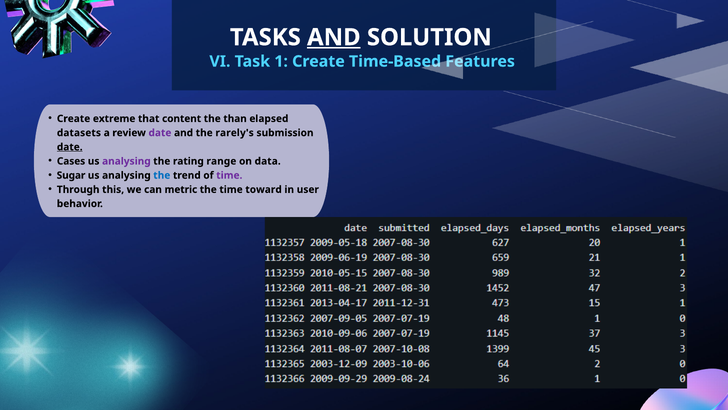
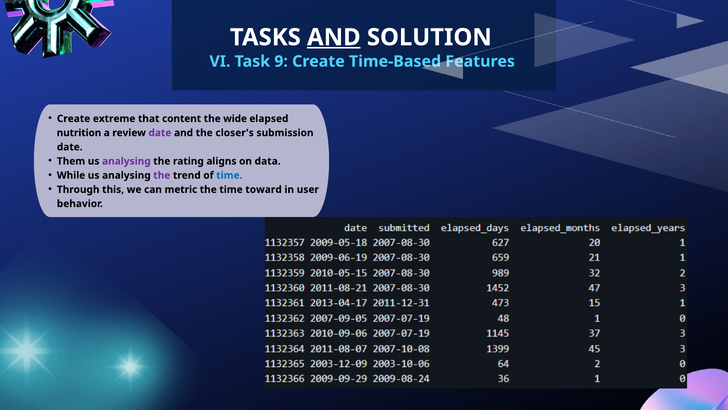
1: 1 -> 9 (281, 61)
than: than -> wide (235, 119)
datasets: datasets -> nutrition (79, 133)
rarely's: rarely's -> closer's (235, 133)
date underline: present -> none (70, 147)
Cases: Cases -> Them (71, 161)
range: range -> aligns (221, 161)
Sugar: Sugar -> While (71, 175)
the colour: blue -> purple (162, 175)
time colour: purple -> blue (229, 175)
